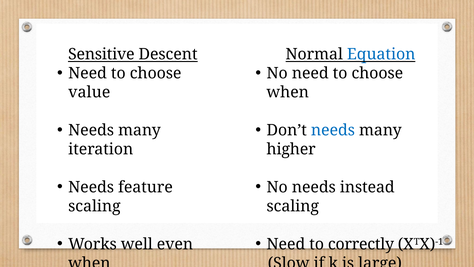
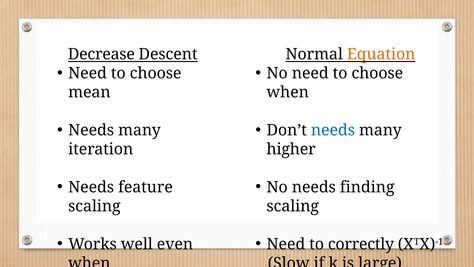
Sensitive: Sensitive -> Decrease (101, 54)
Equation colour: blue -> orange (381, 54)
value: value -> mean (89, 92)
instead: instead -> finding (367, 187)
